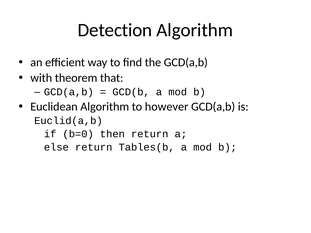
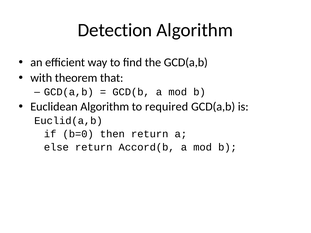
however: however -> required (167, 107)
Tables(b: Tables(b -> Accord(b (147, 147)
